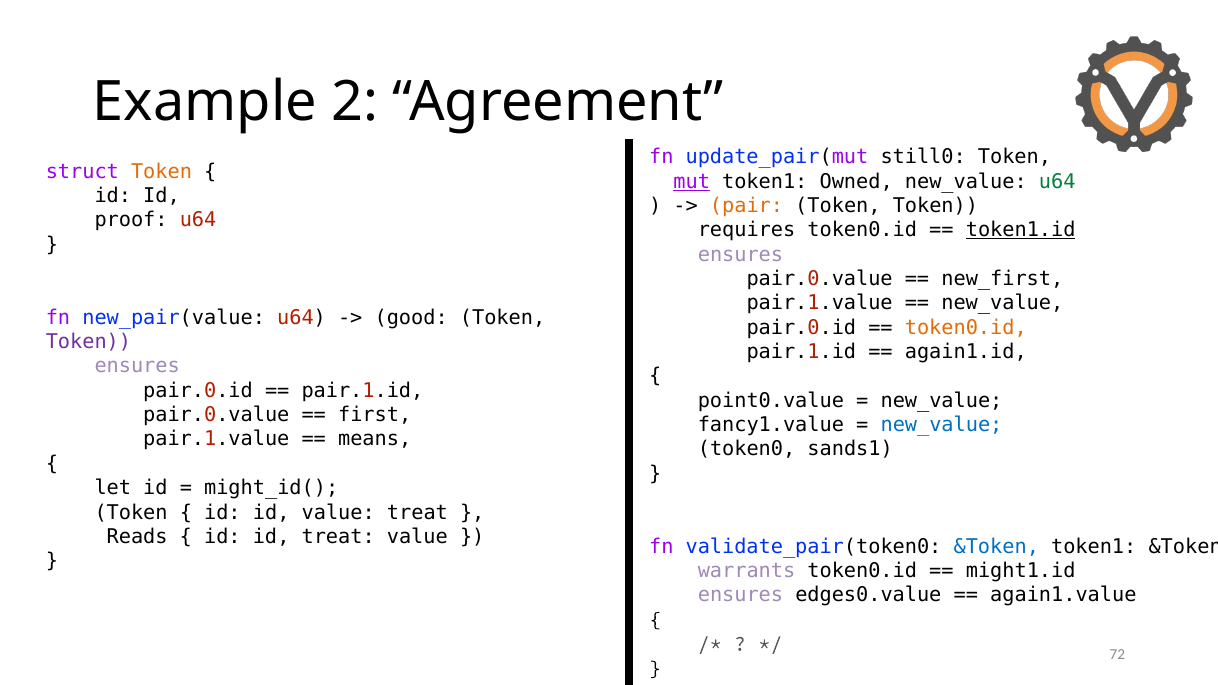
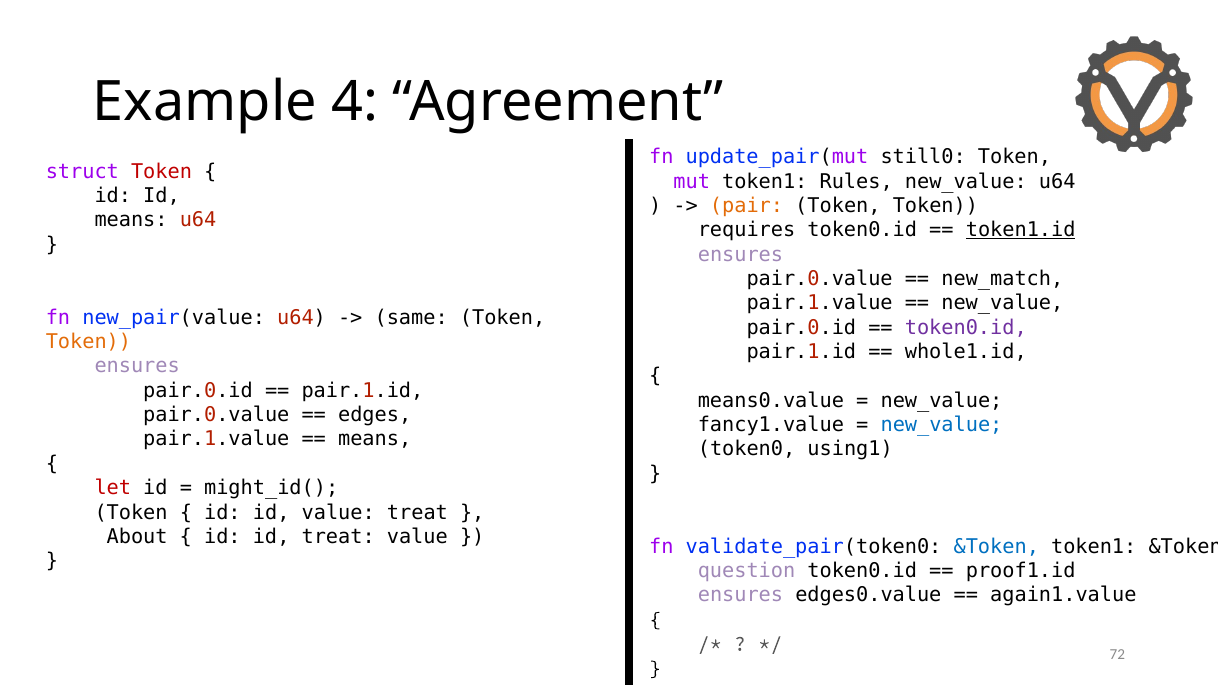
2: 2 -> 4 (355, 102)
Token colour: orange -> red (162, 172)
mut underline: present -> none (692, 181)
Owned: Owned -> Rules (856, 181)
u64 colour: green -> black (1057, 181)
proof: proof -> means (131, 220)
new_first: new_first -> new_match (1002, 279)
good: good -> same (411, 318)
token0.id colour: orange -> purple (966, 328)
Token colour: purple -> orange (88, 342)
again1.id: again1.id -> whole1.id (966, 352)
point0.value: point0.value -> means0.value (771, 401)
first: first -> edges (375, 415)
sands1: sands1 -> using1 (850, 449)
let colour: black -> red (113, 488)
Reads: Reads -> About (137, 537)
warrants: warrants -> question (747, 571)
might1.id: might1.id -> proof1.id (1021, 571)
